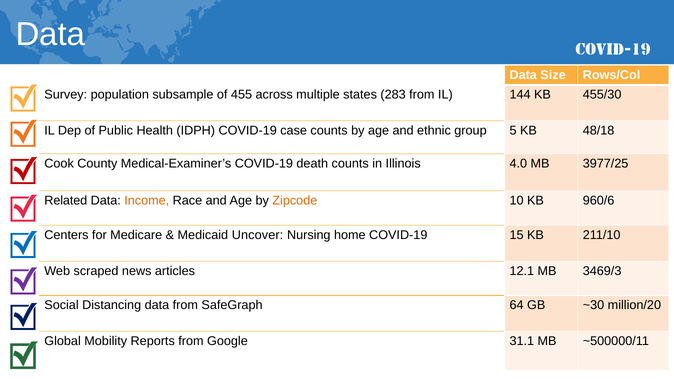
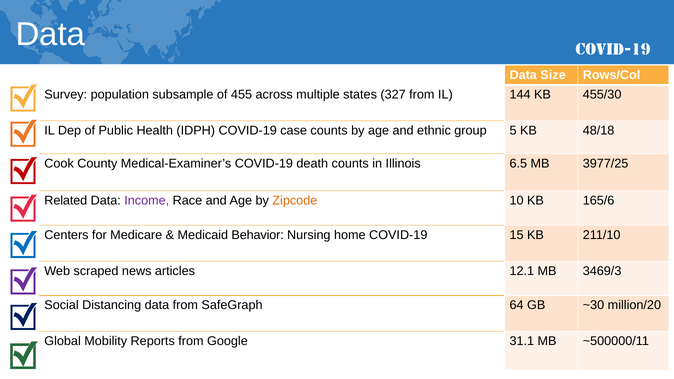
283: 283 -> 327 (393, 95)
4.0: 4.0 -> 6.5 (518, 164)
Income colour: orange -> purple (147, 201)
960/6: 960/6 -> 165/6 (599, 201)
Uncover: Uncover -> Behavior (258, 235)
